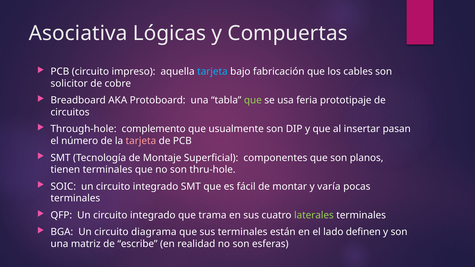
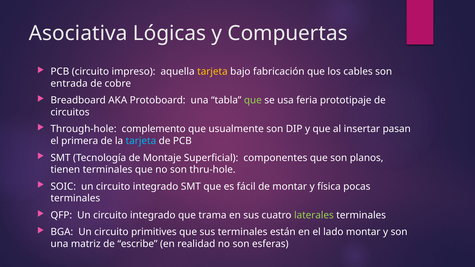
tarjeta colour: light blue -> yellow (212, 72)
solicitor: solicitor -> entrada (69, 84)
número: número -> primera (80, 141)
tarjeta colour: pink -> light blue (141, 141)
varía: varía -> física (329, 187)
diagrama: diagrama -> primitives (154, 232)
lado definen: definen -> montar (363, 232)
